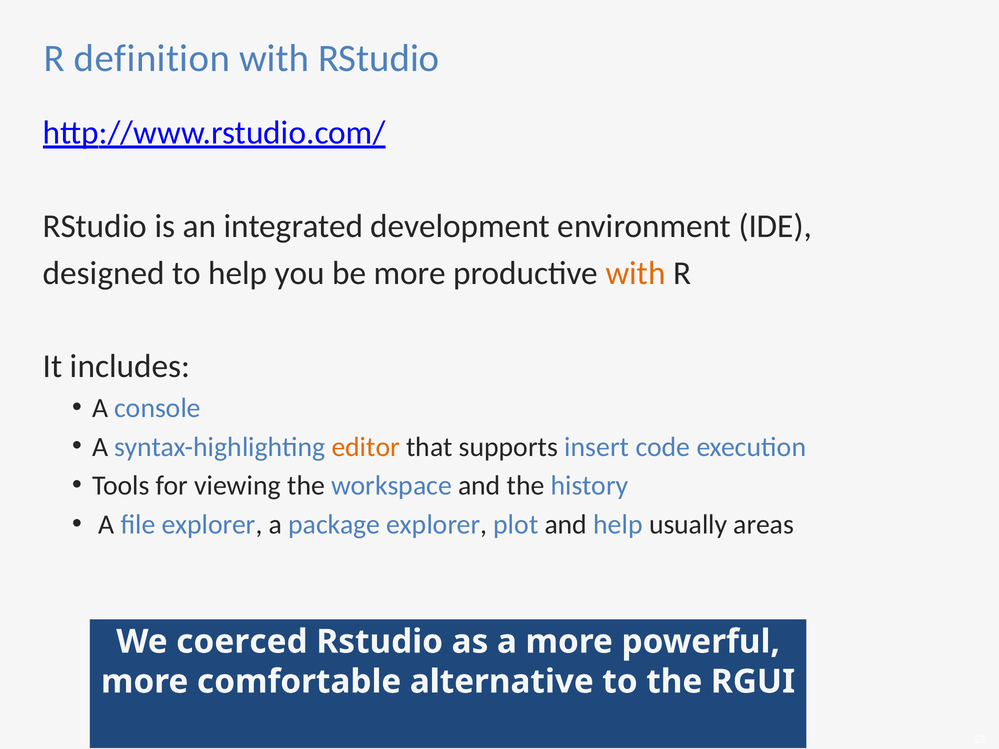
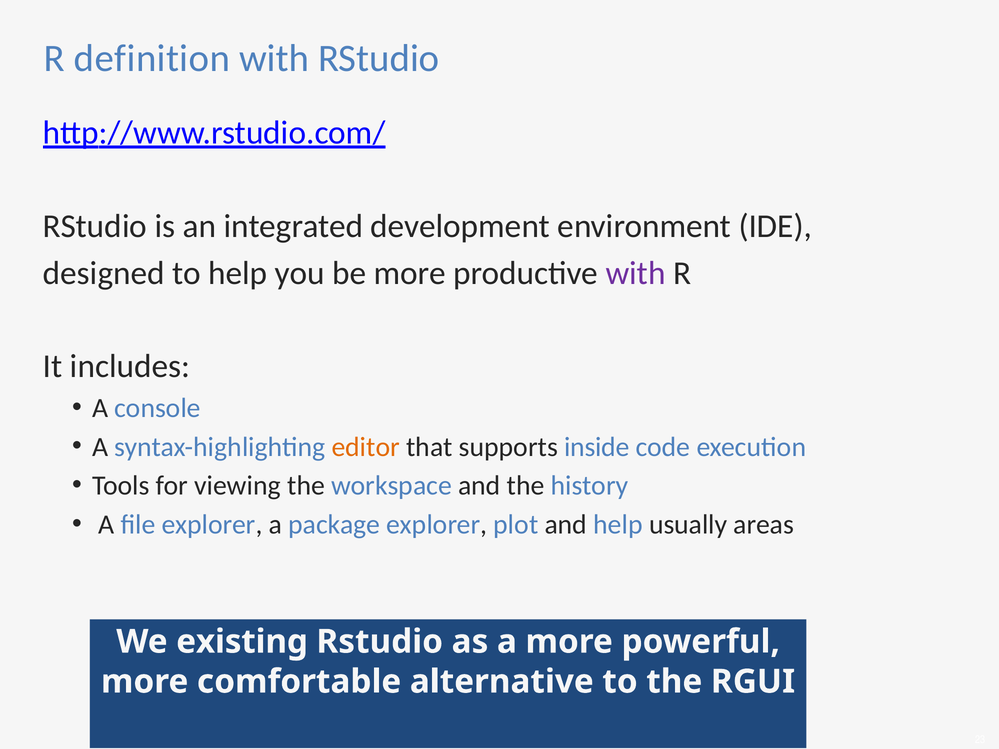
with colour: orange -> purple (636, 273)
insert: insert -> inside (597, 447)
coerced: coerced -> existing (242, 642)
